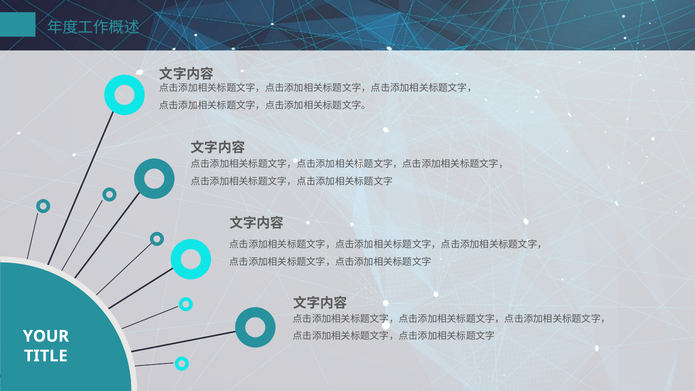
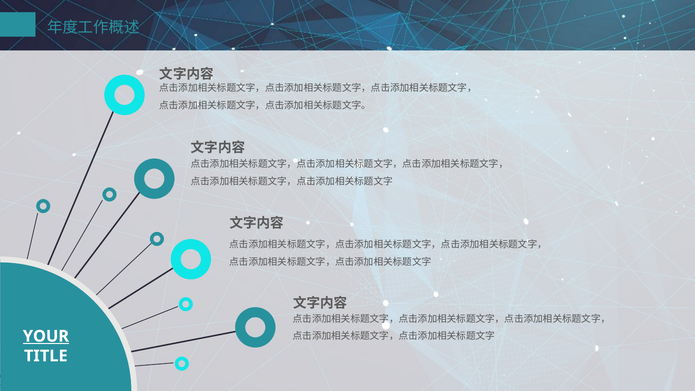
YOUR underline: none -> present (46, 336)
